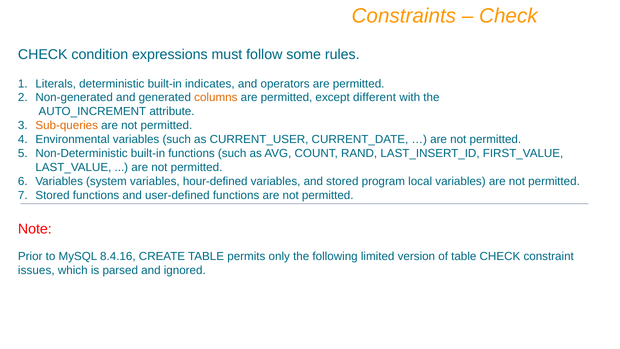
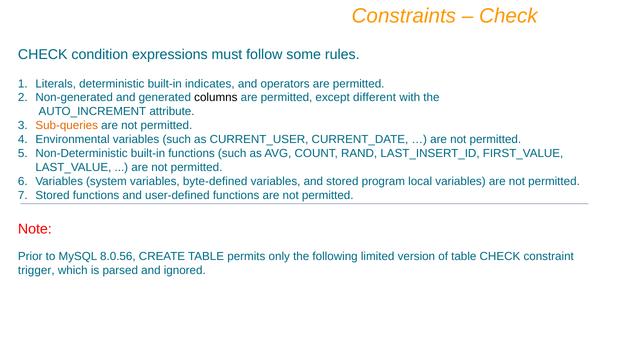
columns colour: orange -> black (216, 98)
hour-defined: hour-defined -> byte-defined (215, 181)
8.4.16: 8.4.16 -> 8.0.56 (118, 256)
issues: issues -> trigger (36, 270)
